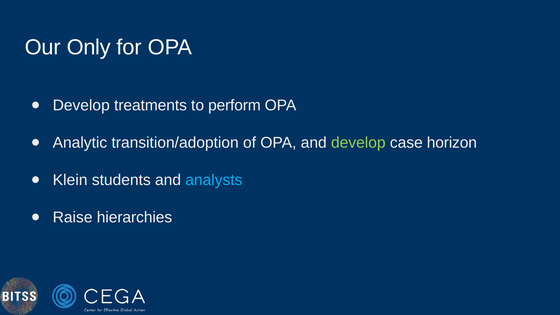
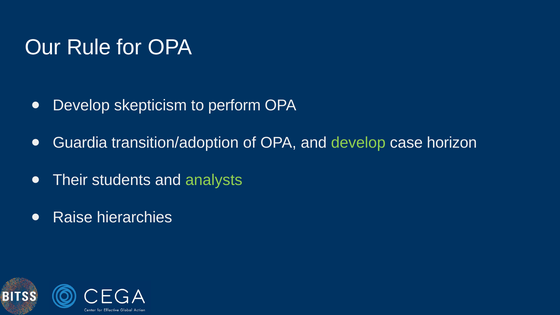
Only: Only -> Rule (89, 47)
treatments: treatments -> skepticism (150, 105)
Analytic: Analytic -> Guardia (80, 143)
Klein: Klein -> Their (70, 180)
analysts colour: light blue -> light green (214, 180)
